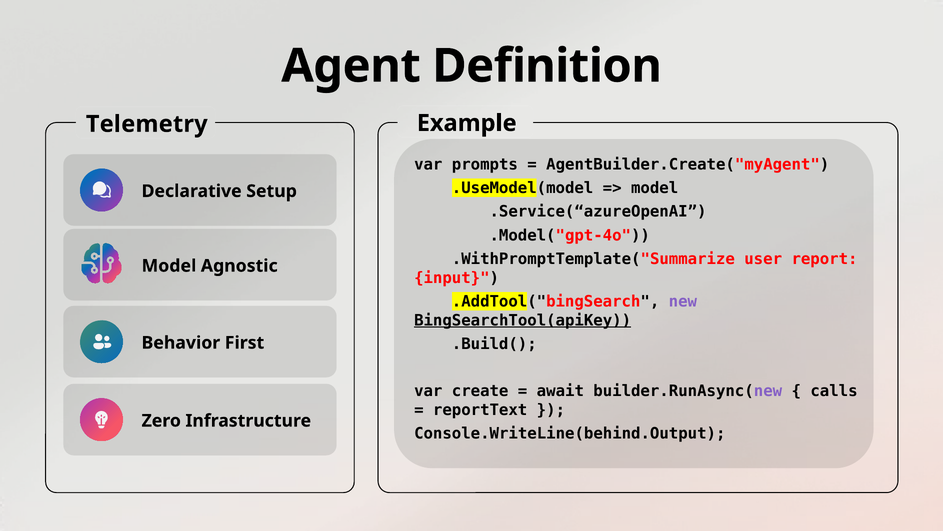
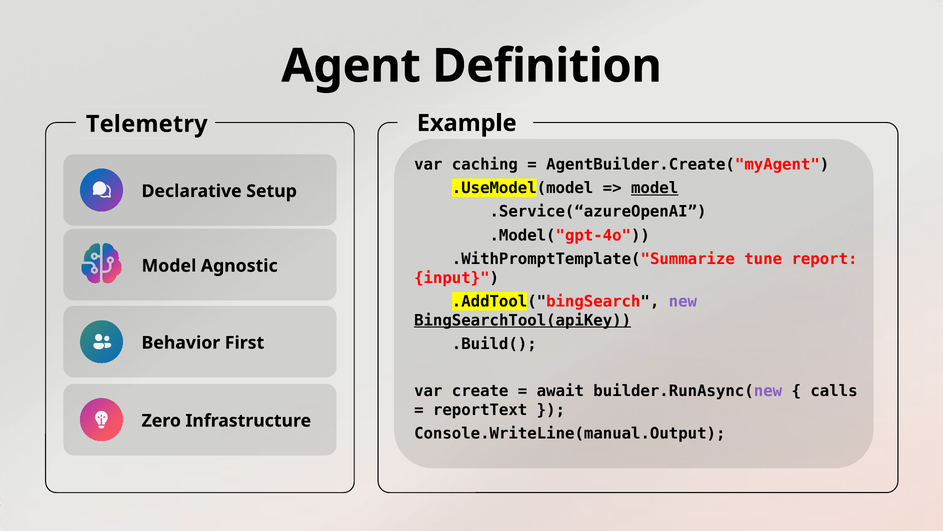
prompts: prompts -> caching (485, 164)
model underline: none -> present (655, 188)
user: user -> tune (763, 259)
Console.WriteLine(behind.Output: Console.WriteLine(behind.Output -> Console.WriteLine(manual.Output (570, 433)
